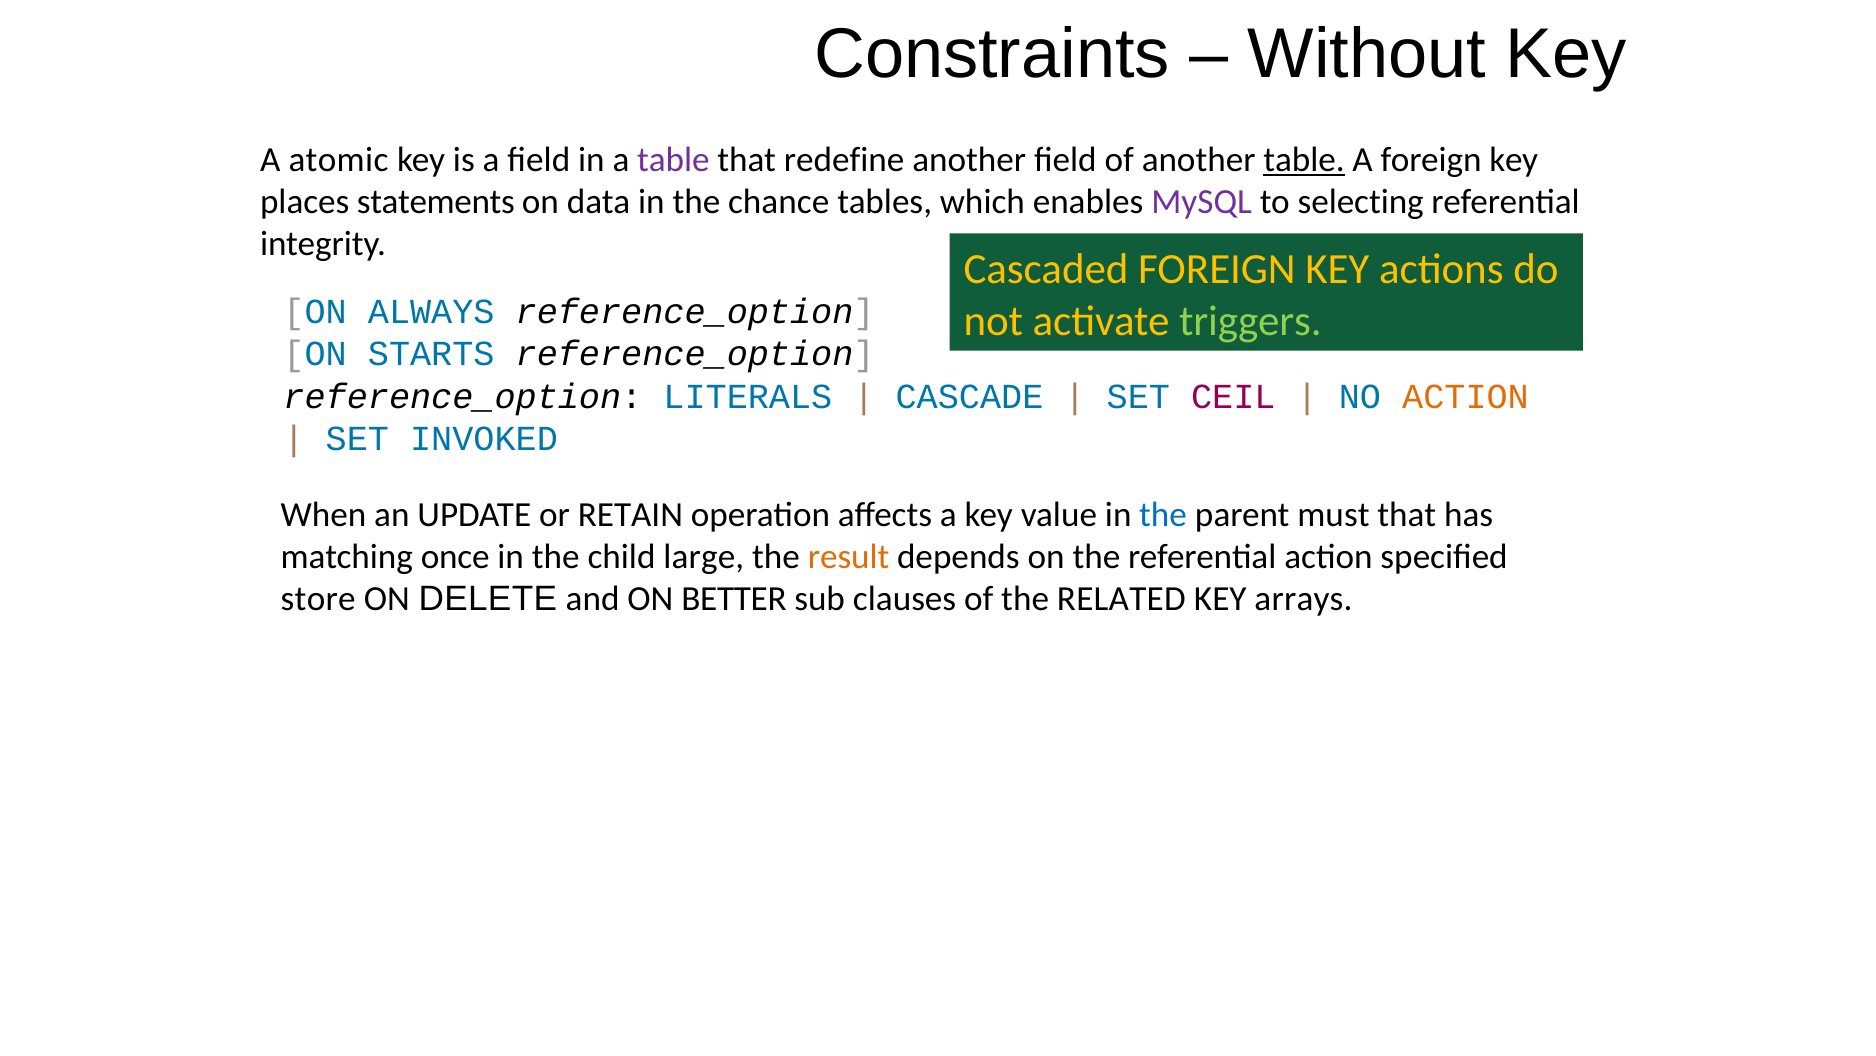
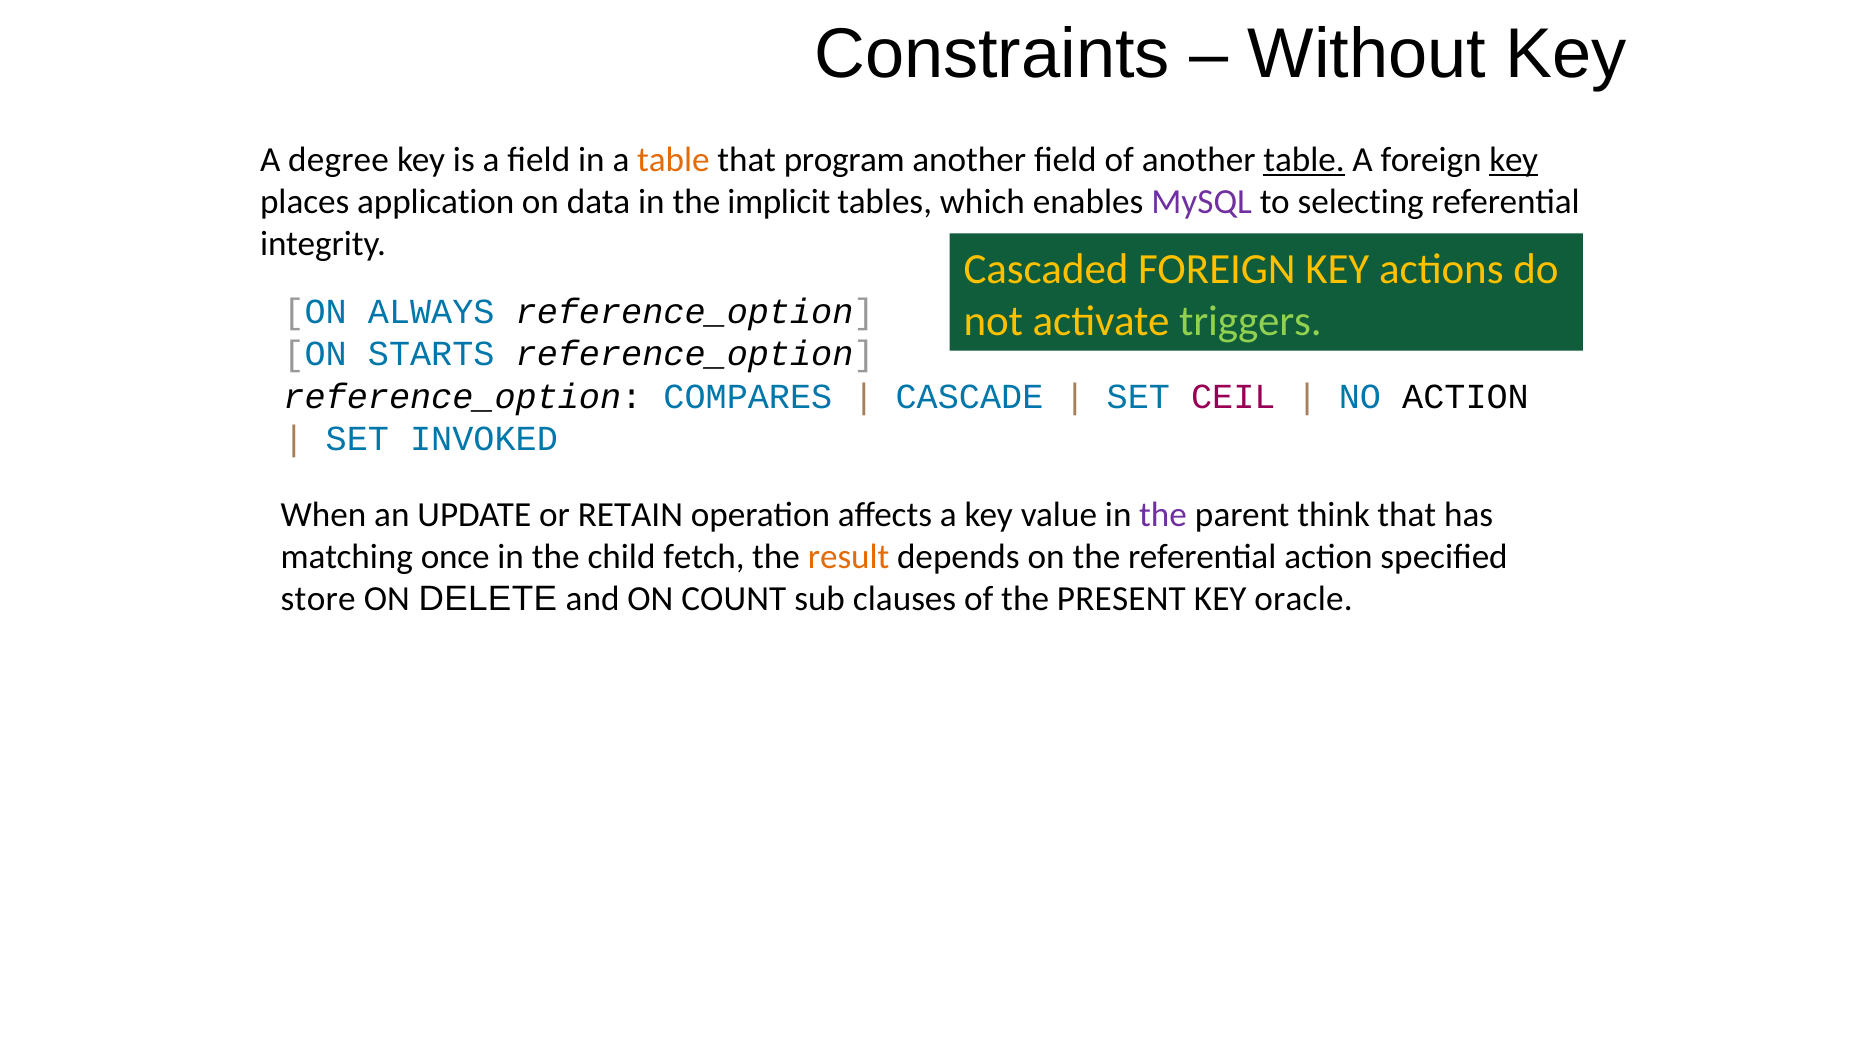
atomic: atomic -> degree (339, 159)
table colour: purple -> orange (673, 159)
redefine: redefine -> program (844, 159)
key underline: none -> present (1514, 159)
statements: statements -> application (436, 202)
chance: chance -> implicit (779, 202)
LITERALS: LITERALS -> COMPARES (748, 396)
ACTION colour: orange -> black (1466, 396)
the colour: blue -> purple (1163, 514)
must: must -> think (1334, 514)
large: large -> fetch (704, 556)
BETTER: BETTER -> COUNT (734, 599)
RELATED: RELATED -> PRESENT (1121, 599)
arrays: arrays -> oracle (1304, 599)
